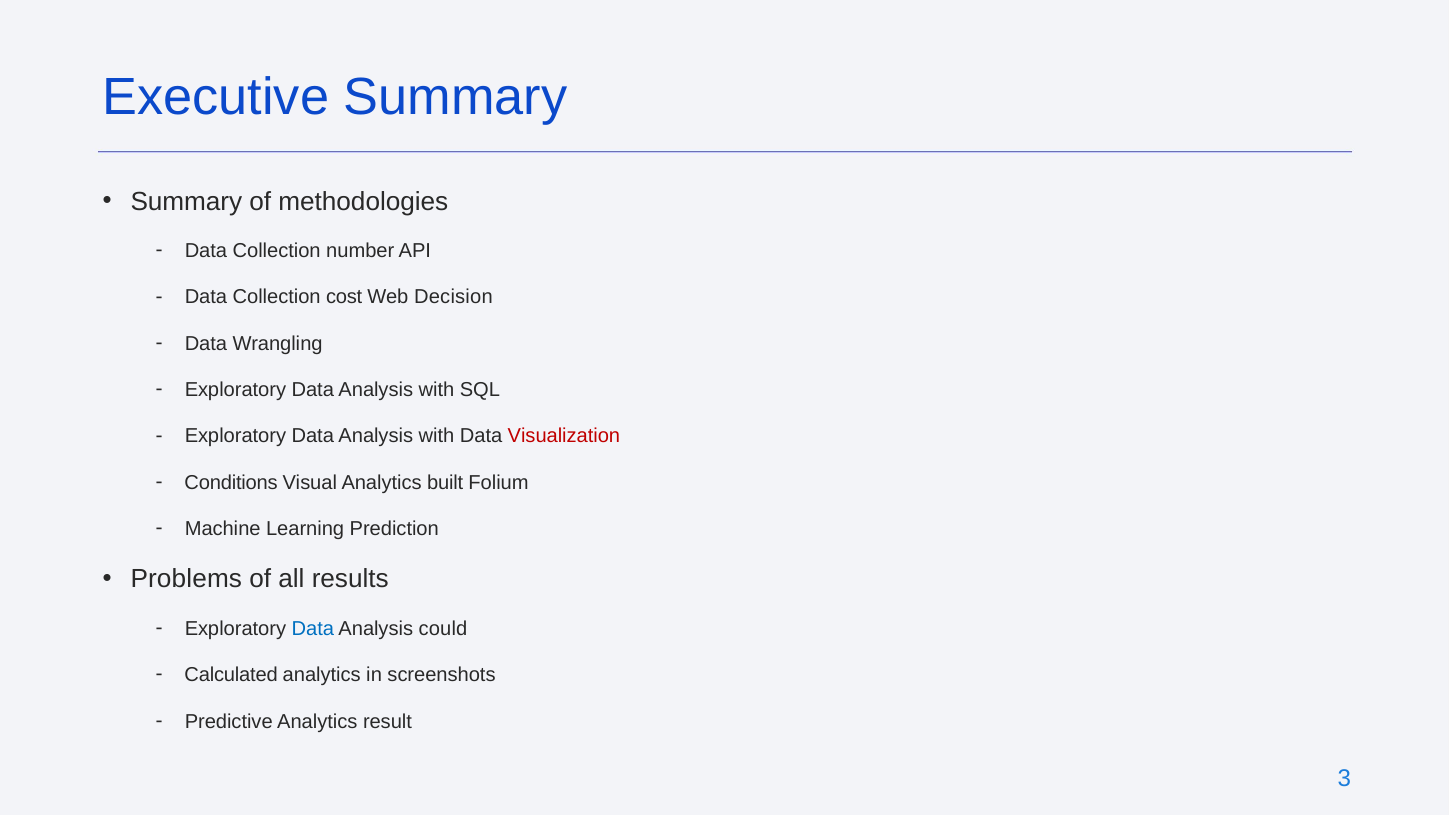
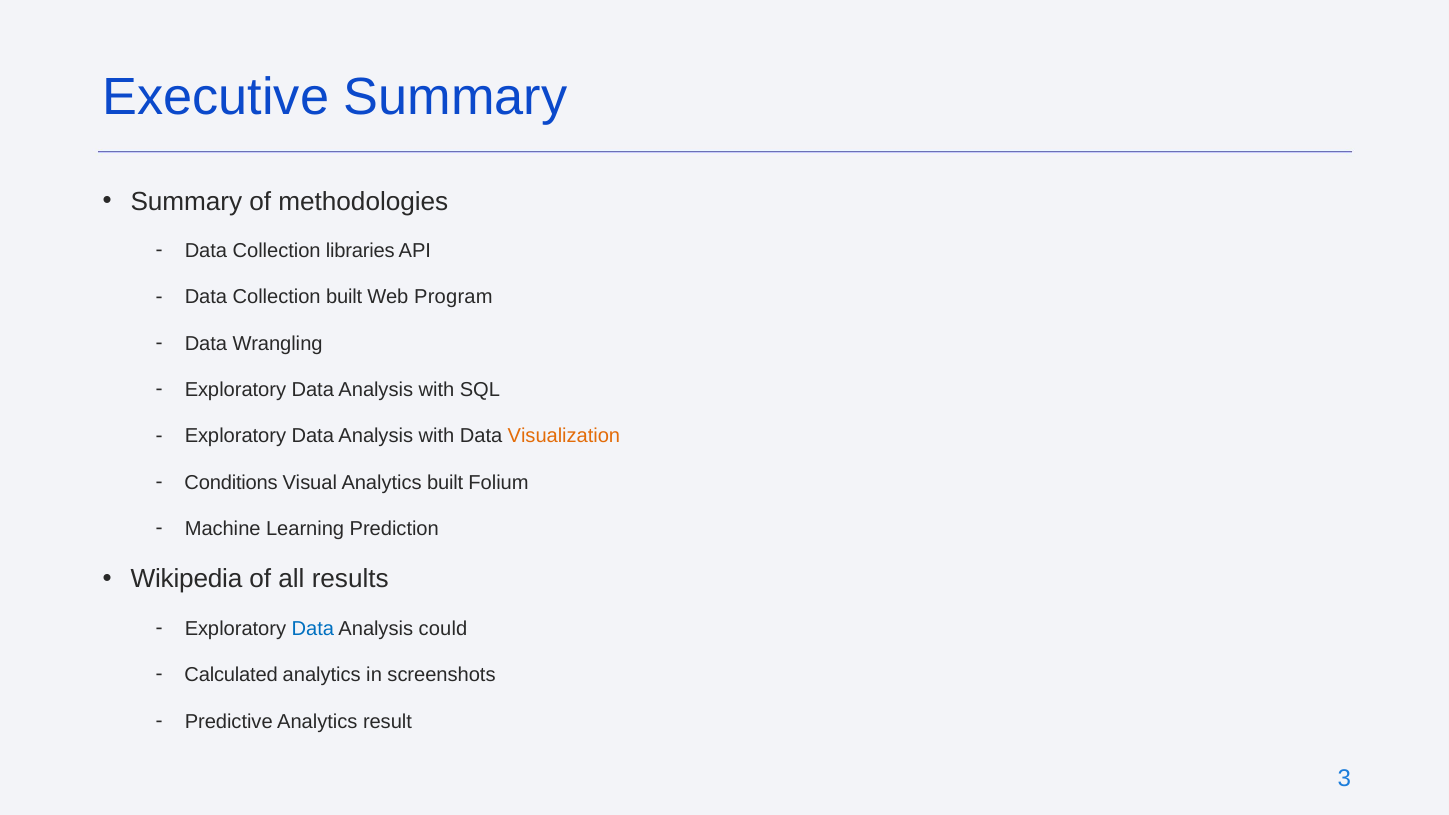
number: number -> libraries (360, 251)
Collection cost: cost -> built (344, 297)
Decision: Decision -> Program (453, 297)
Visualization colour: red -> orange (564, 436)
Problems: Problems -> Wikipedia (186, 579)
